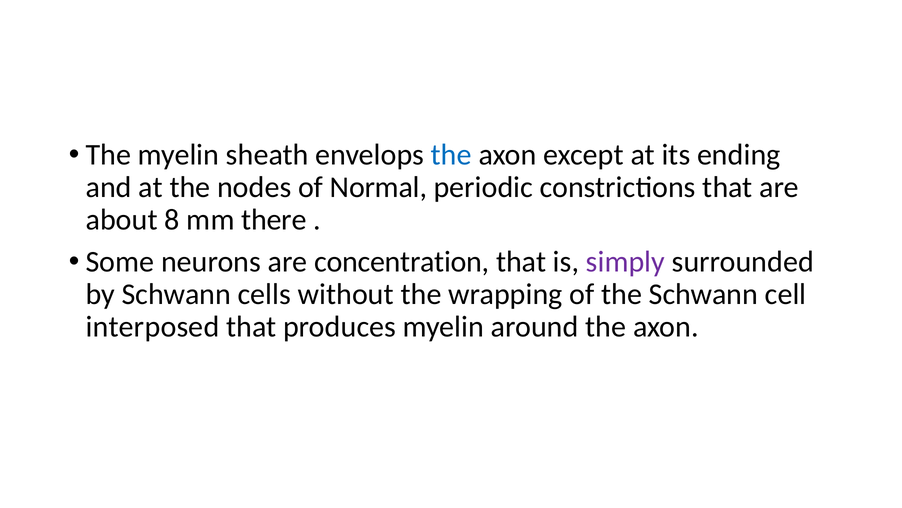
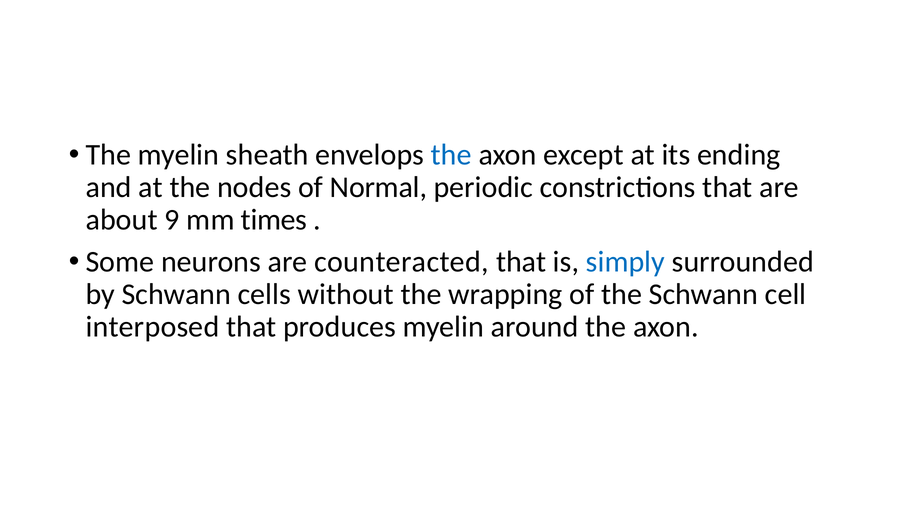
8: 8 -> 9 (172, 219)
there: there -> times (274, 219)
concentration: concentration -> counteracted (402, 261)
simply colour: purple -> blue (625, 261)
